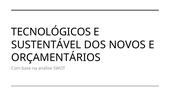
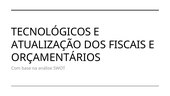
SUSTENTÁVEL: SUSTENTÁVEL -> ATUALIZAÇÃO (46, 45)
NOVOS: NOVOS -> FISCAIS (127, 45)
